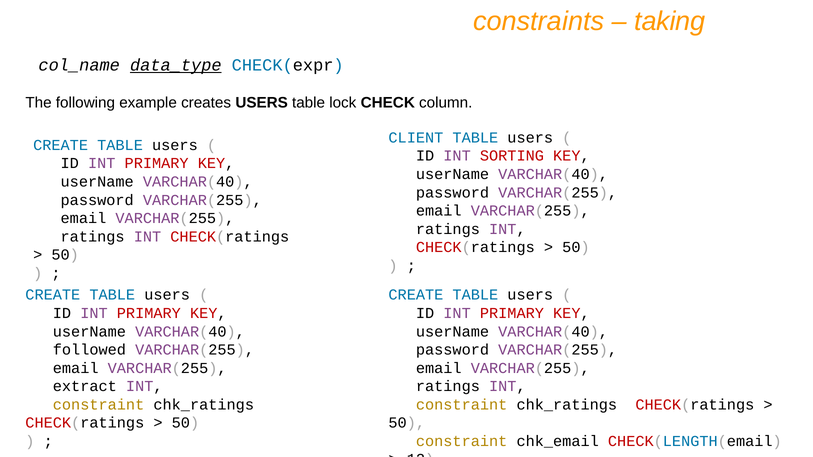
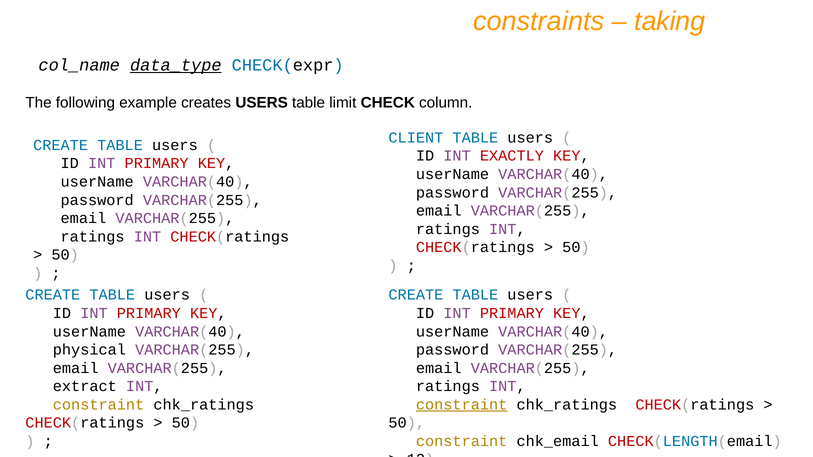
lock: lock -> limit (343, 103)
SORTING: SORTING -> EXACTLY (512, 156)
followed: followed -> physical (89, 350)
constraint underline: none -> present (462, 405)
